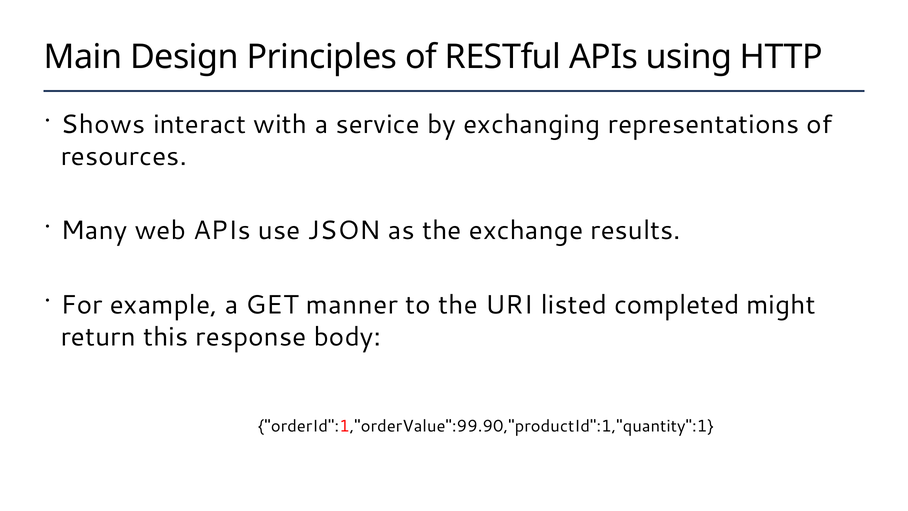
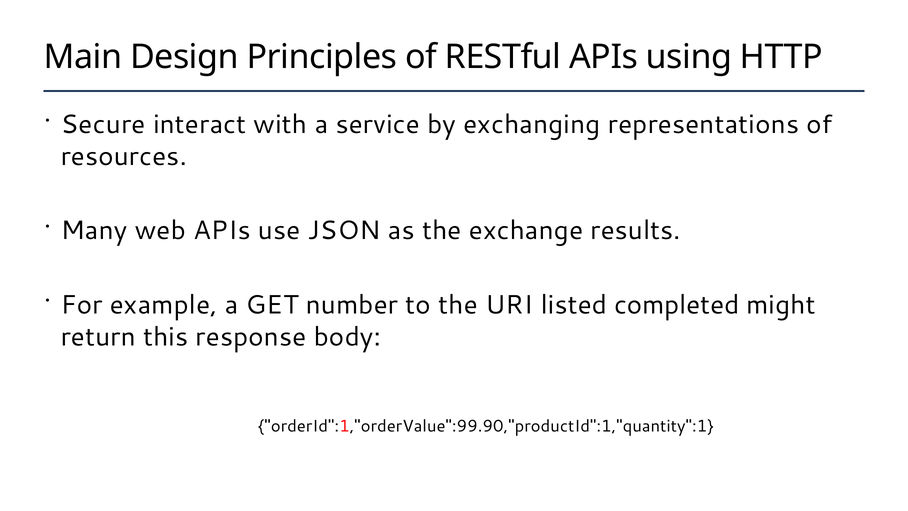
Shows: Shows -> Secure (103, 125)
manner: manner -> number (352, 305)
